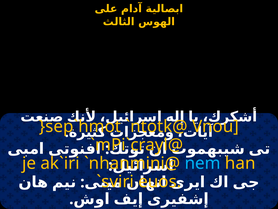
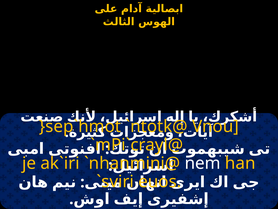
nem colour: light blue -> white (203, 163)
